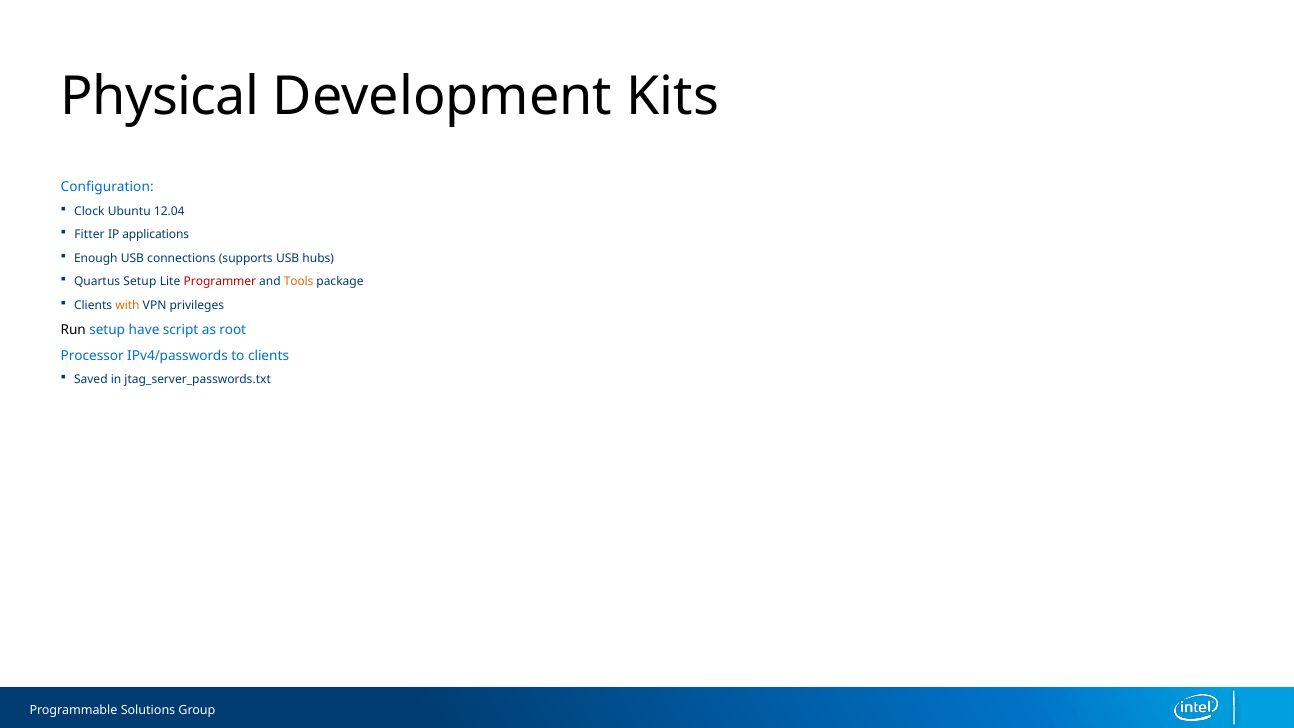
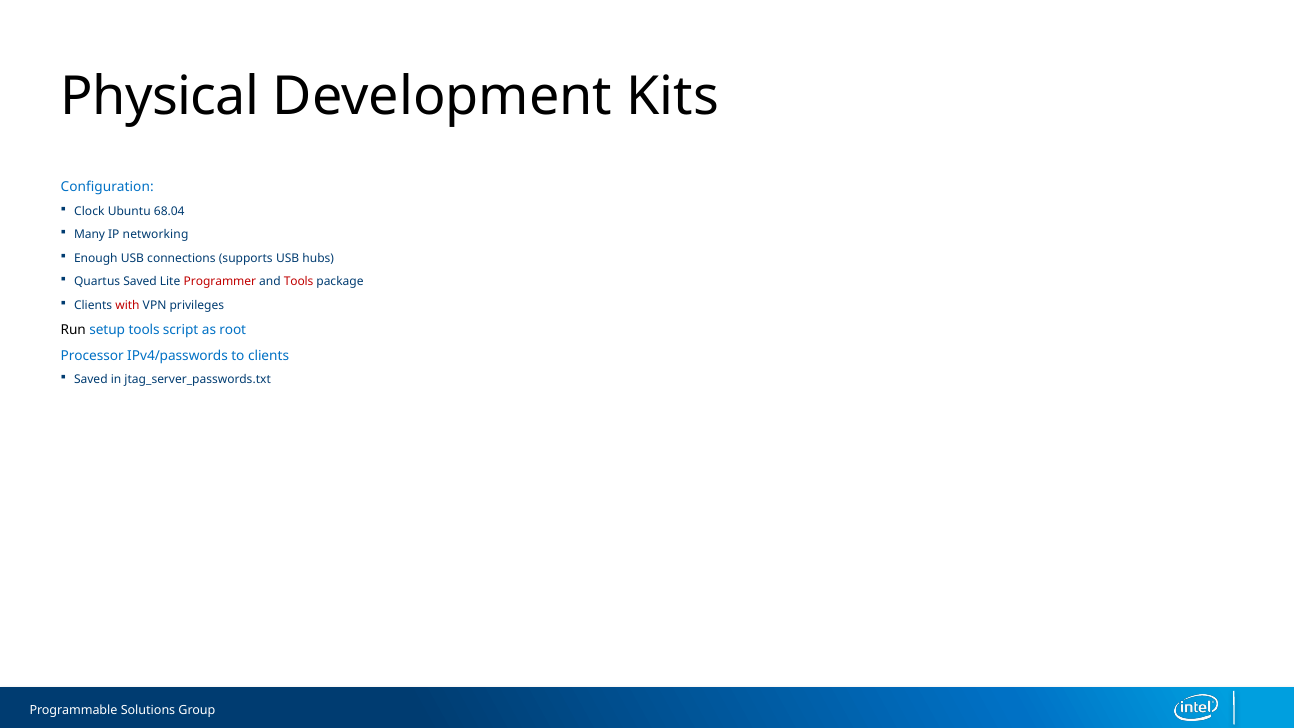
12.04: 12.04 -> 68.04 (169, 211)
Fitter: Fitter -> Many (90, 235)
applications: applications -> networking (156, 235)
Quartus Setup: Setup -> Saved (140, 282)
Tools colour: orange -> red (299, 282)
with colour: orange -> red (128, 305)
setup have: have -> tools (144, 330)
